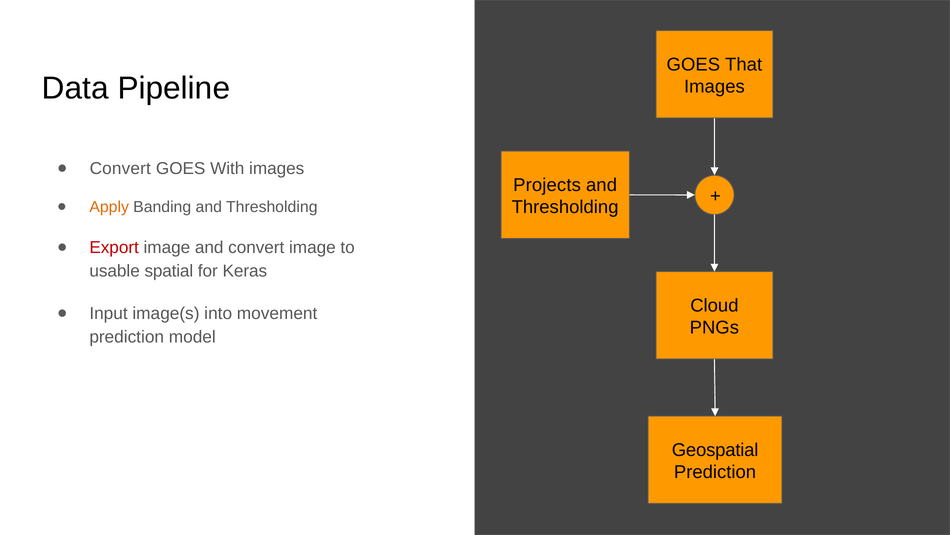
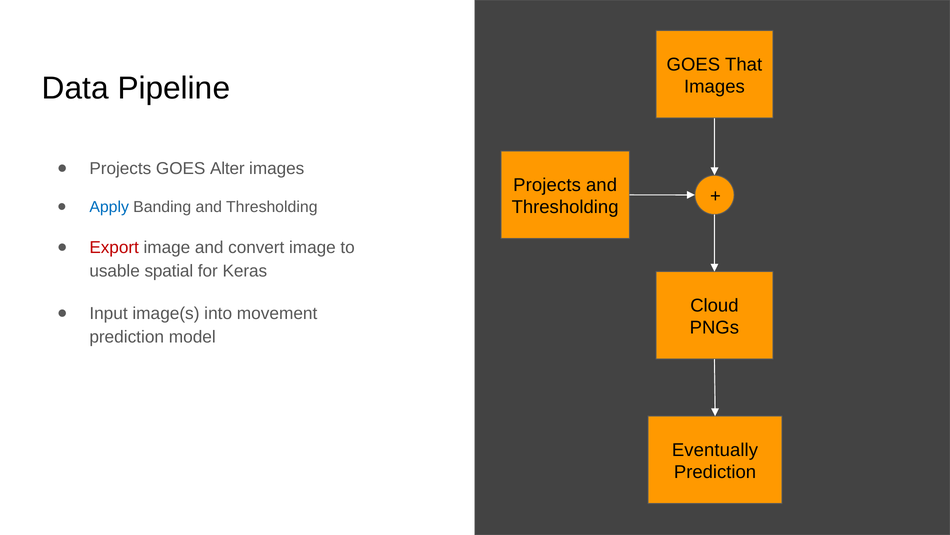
Convert: Convert -> Projects (120, 168)
With: With -> Alter (227, 168)
Apply colour: orange -> blue (109, 207)
Geospatial: Geospatial -> Eventually (715, 450)
